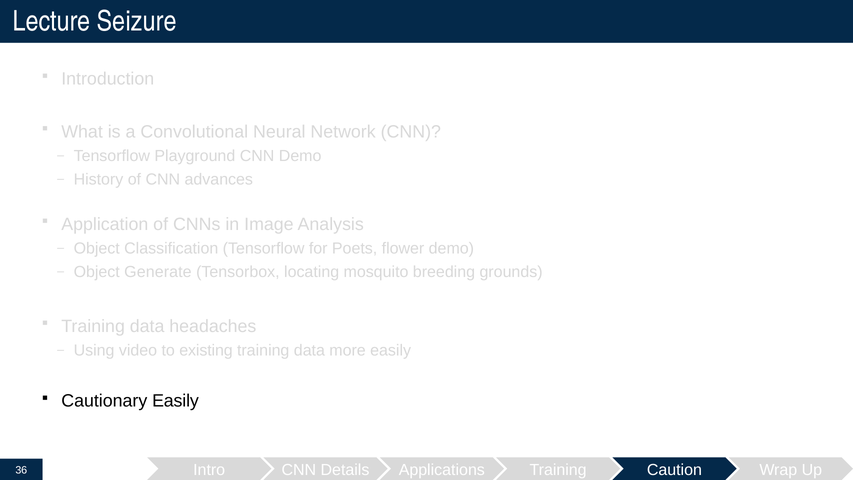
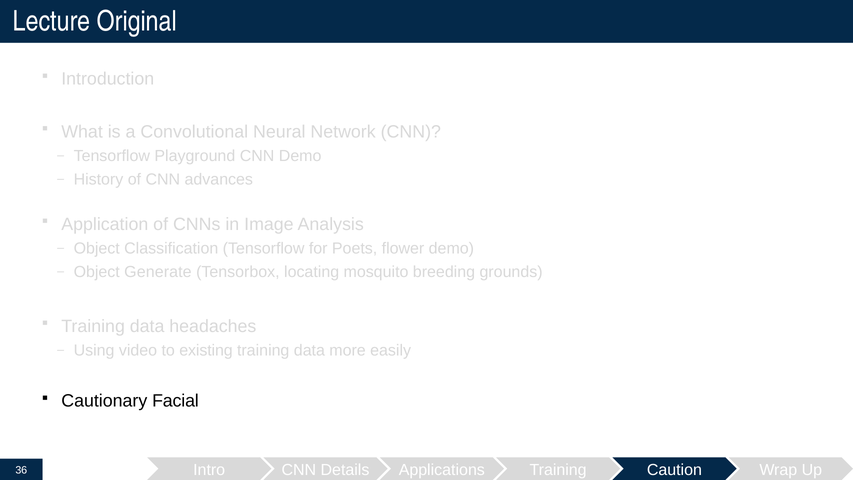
Seizure: Seizure -> Original (137, 21)
Cautionary Easily: Easily -> Facial (175, 401)
